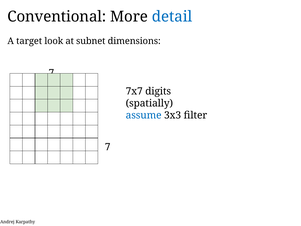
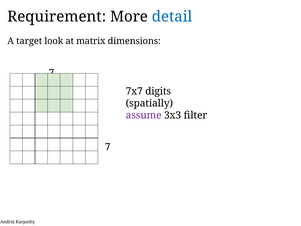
Conventional: Conventional -> Requirement (57, 17)
subnet: subnet -> matrix (91, 41)
assume colour: blue -> purple (144, 115)
